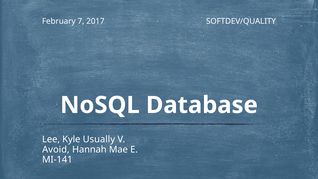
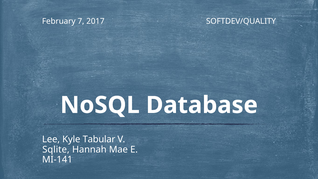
Usually: Usually -> Tabular (99, 139)
Avoid: Avoid -> Sqlite (56, 149)
